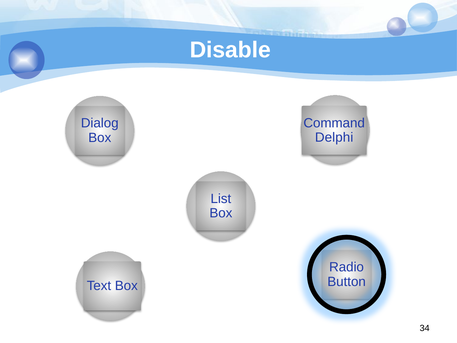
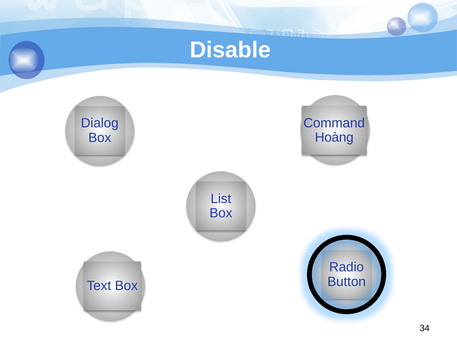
Delphi: Delphi -> Hoàng (334, 137)
